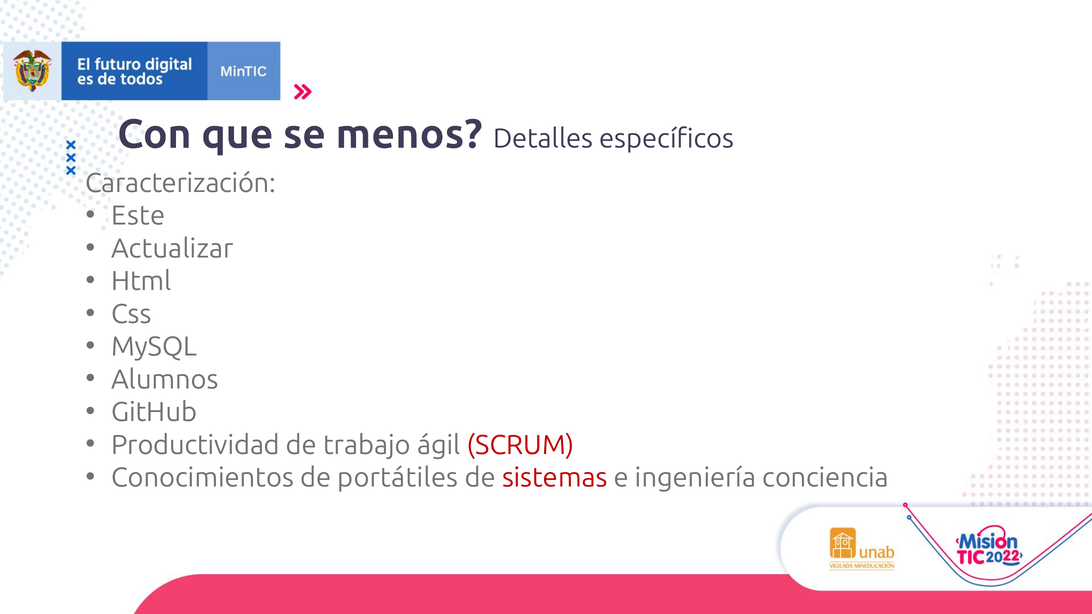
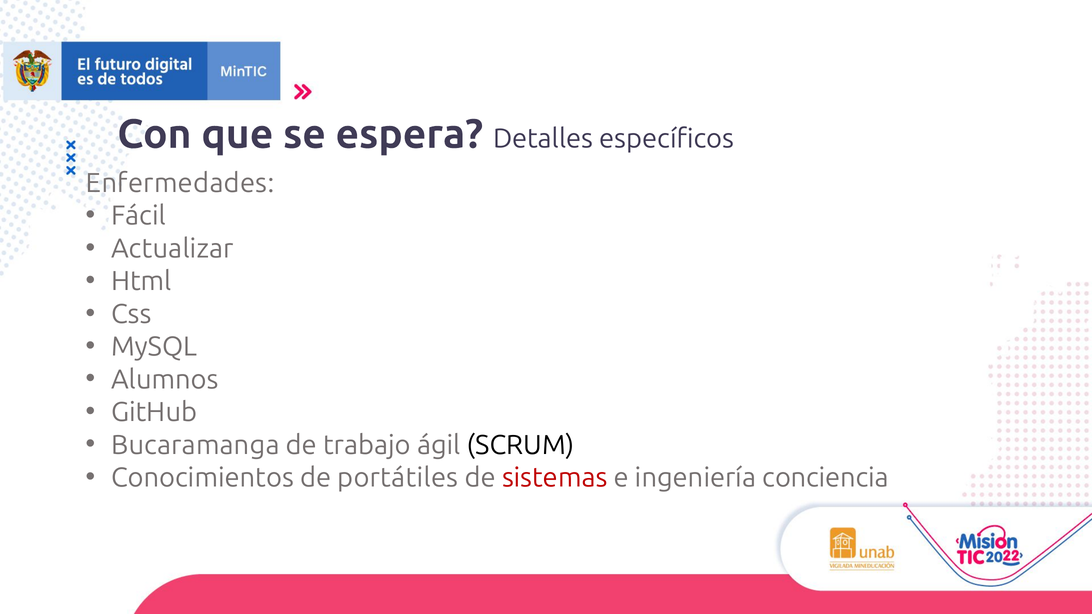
menos: menos -> espera (409, 134)
Caracterización: Caracterización -> Enfermedades (180, 183)
Este: Este -> Fácil (138, 216)
Productividad: Productividad -> Bucaramanga (195, 445)
SCRUM colour: red -> black (521, 445)
